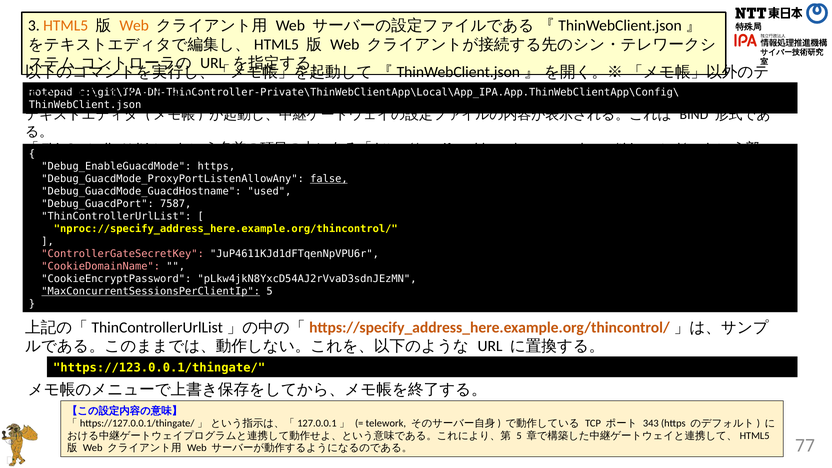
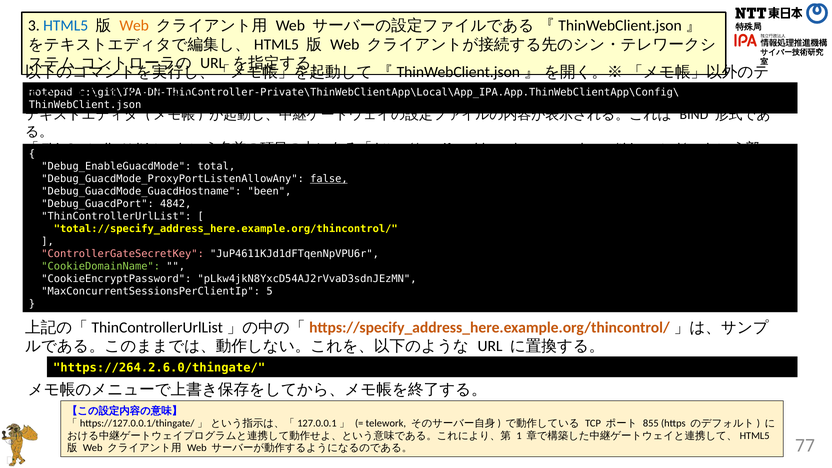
HTML5 colour: orange -> blue (66, 26)
https: https -> total (216, 166)
used: used -> been (269, 191)
7587: 7587 -> 4842 (176, 204)
nproc://specify_address_here.example.org/thincontrol/: nproc://specify_address_here.example.org/thincontrol/ -> total://specify_address_here.example.org/thincontrol/ (226, 229)
CookieDomainName colour: pink -> light green (101, 266)
MaxConcurrentSessionsPerClientIp underline: present -> none (151, 291)
https://123.0.0.1/thingate/: https://123.0.0.1/thingate/ -> https://264.2.6.0/thingate/ (159, 368)
343: 343 -> 855 (651, 423)
5: 5 -> 1 (519, 436)
